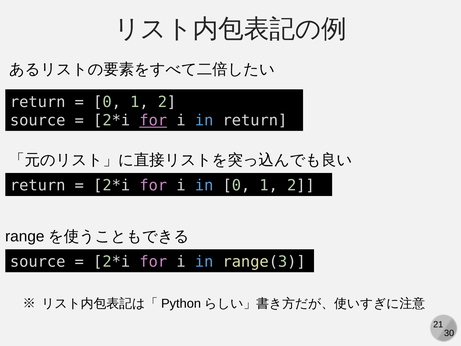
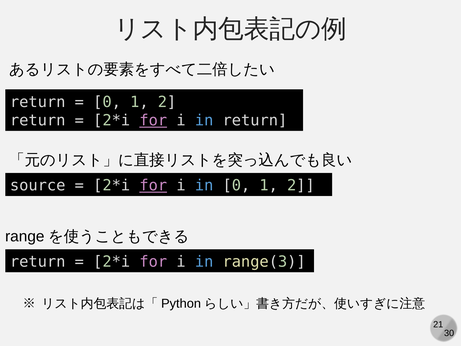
source: source -> return (38, 120)
return: return -> source (38, 185)
for underline: none -> present (153, 185)
source: source -> return (38, 262)
